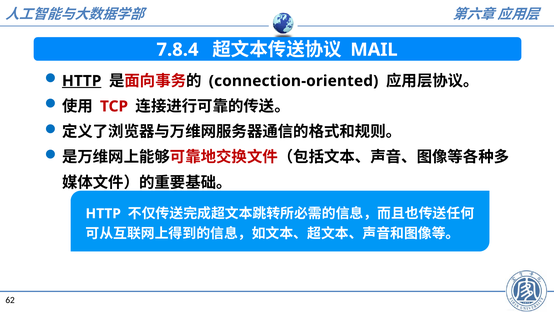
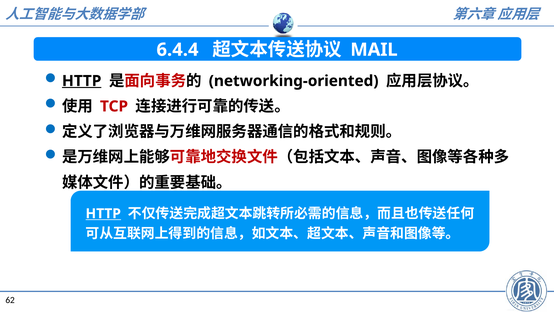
7.8.4: 7.8.4 -> 6.4.4 (177, 50)
connection-oriented: connection-oriented -> networking-oriented (294, 81)
HTTP underline: none -> present (103, 213)
